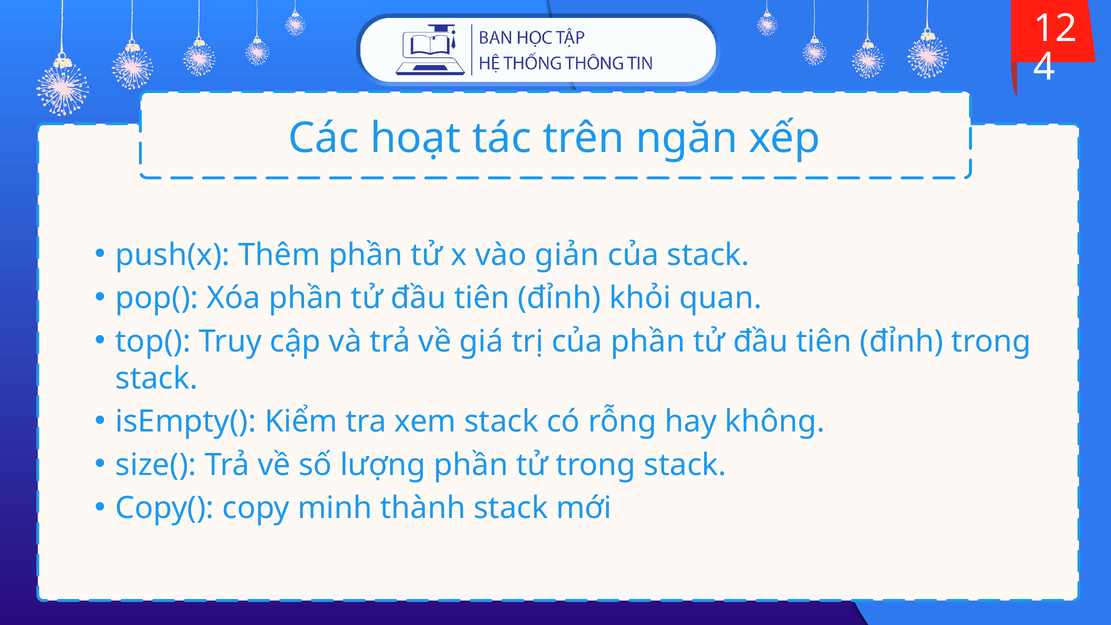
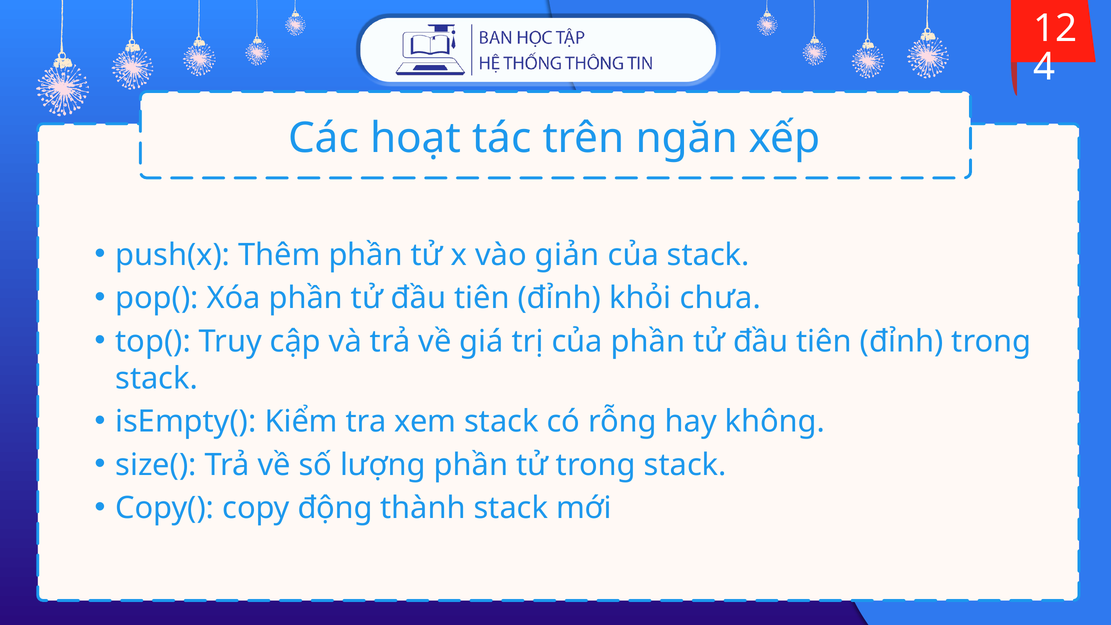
quan: quan -> chưa (720, 298)
minh: minh -> động (335, 508)
